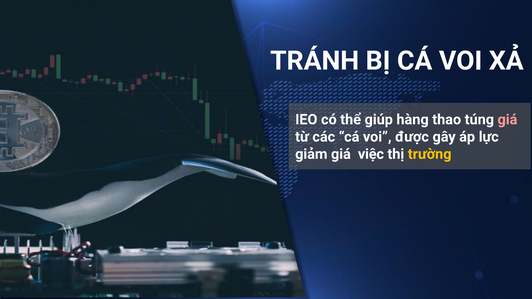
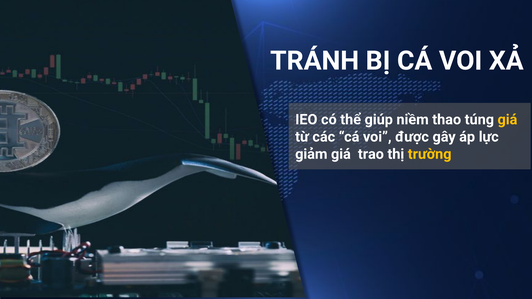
hàng: hàng -> niềm (413, 120)
giá colour: pink -> yellow (507, 120)
việc: việc -> trao (371, 154)
